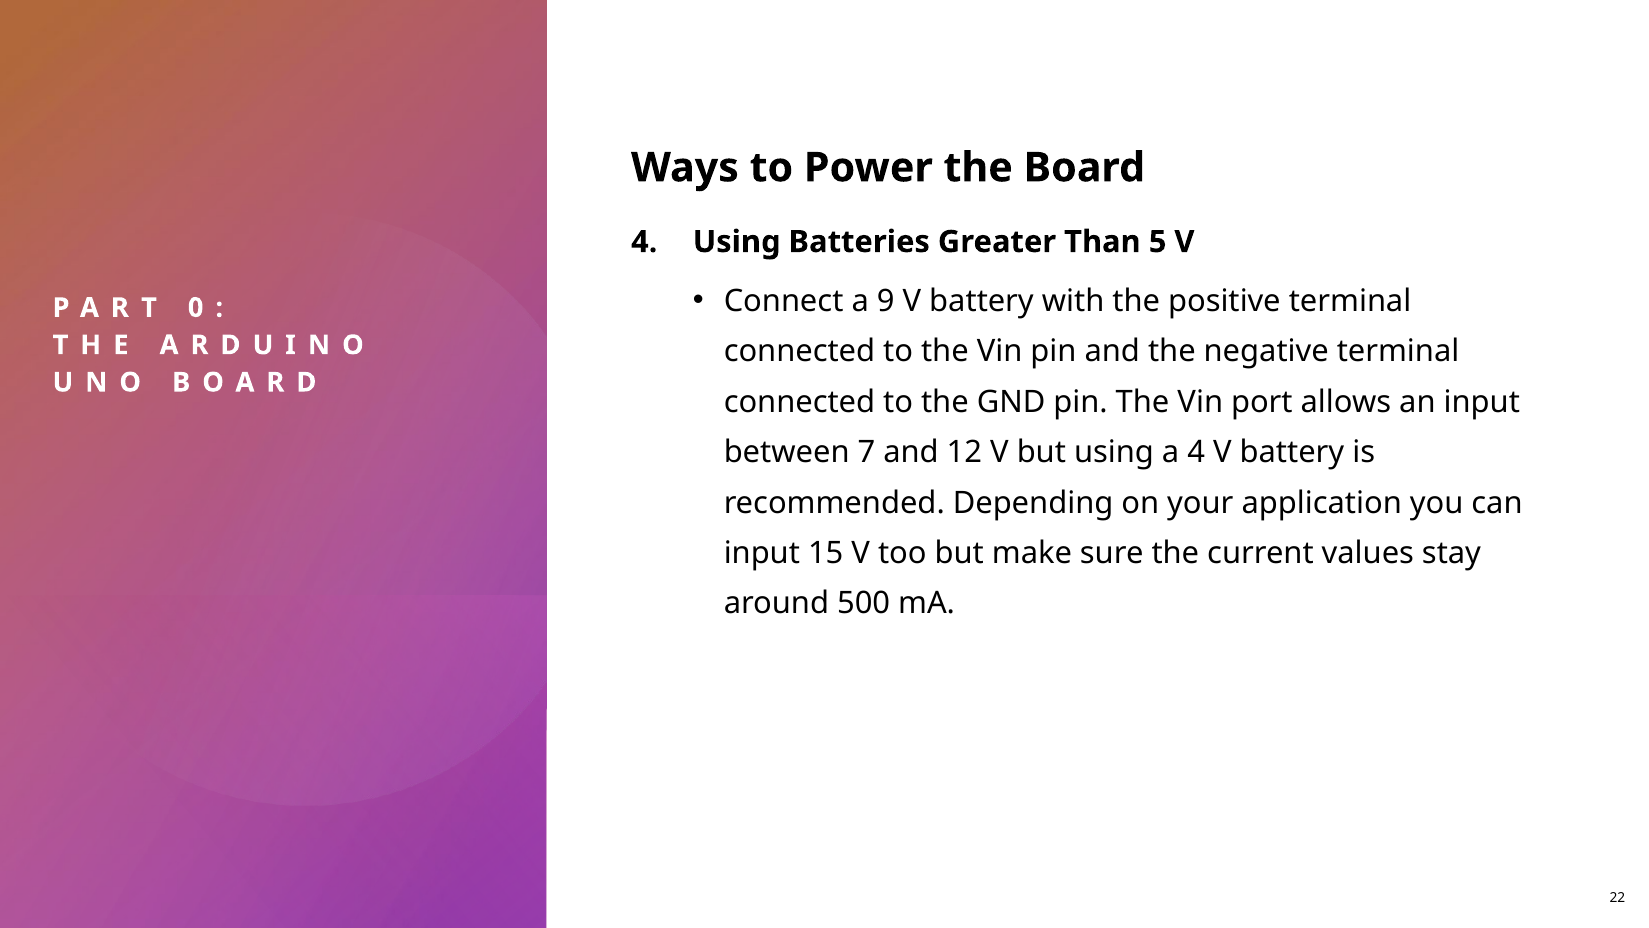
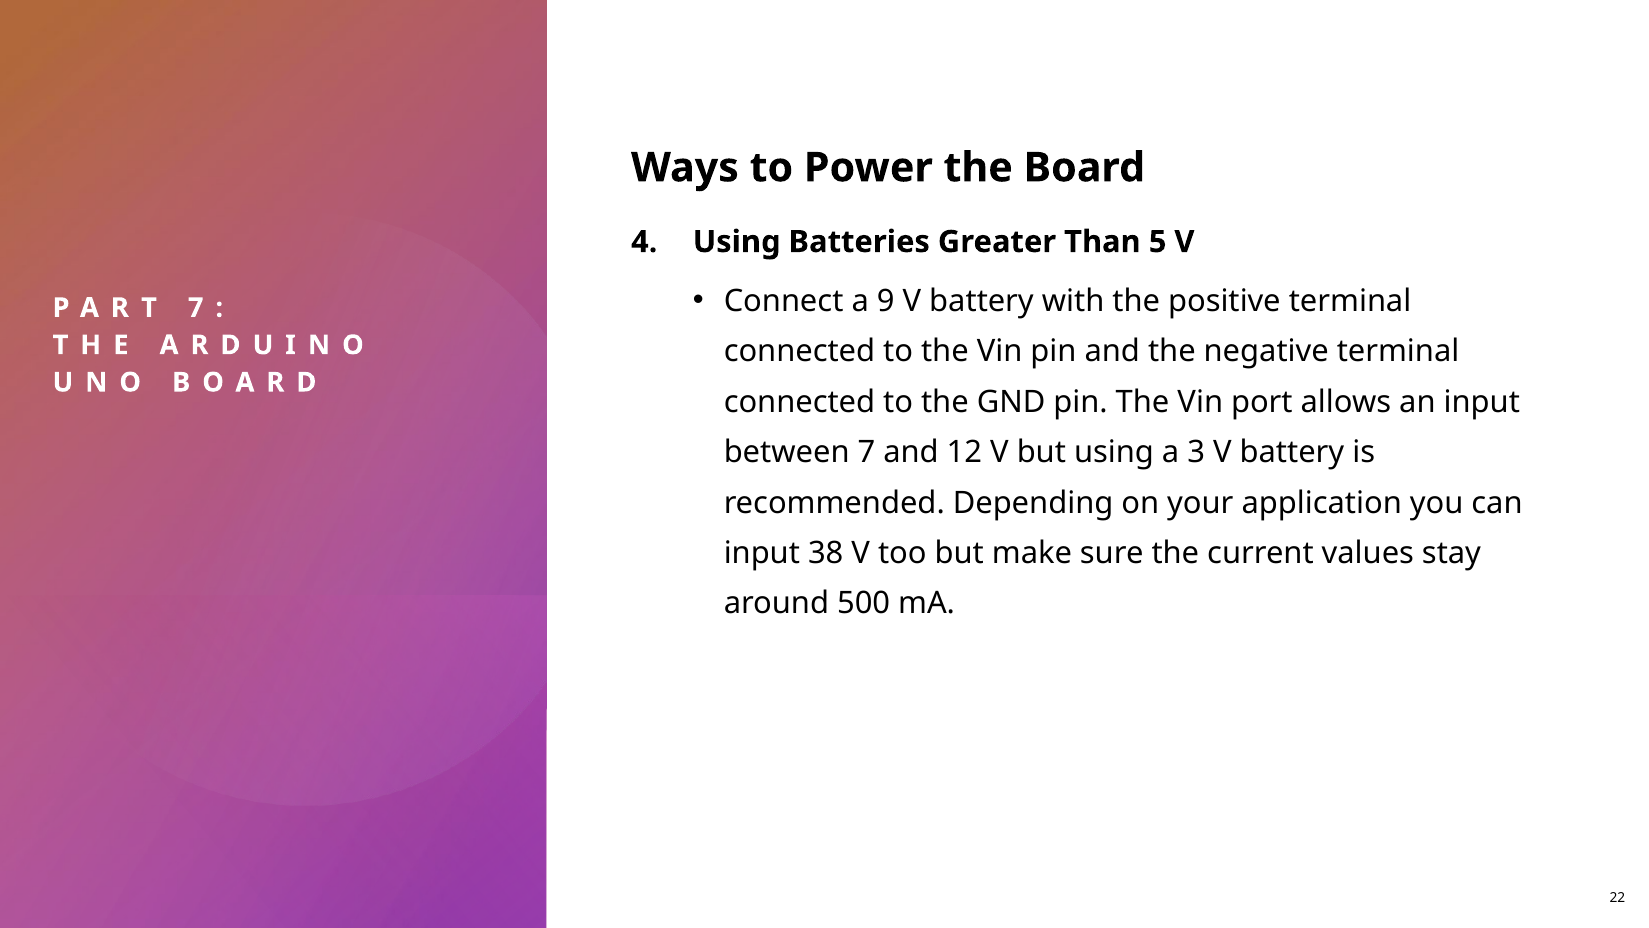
0: 0 -> 7 (196, 308)
a 4: 4 -> 3 (1196, 452)
15: 15 -> 38 (826, 553)
